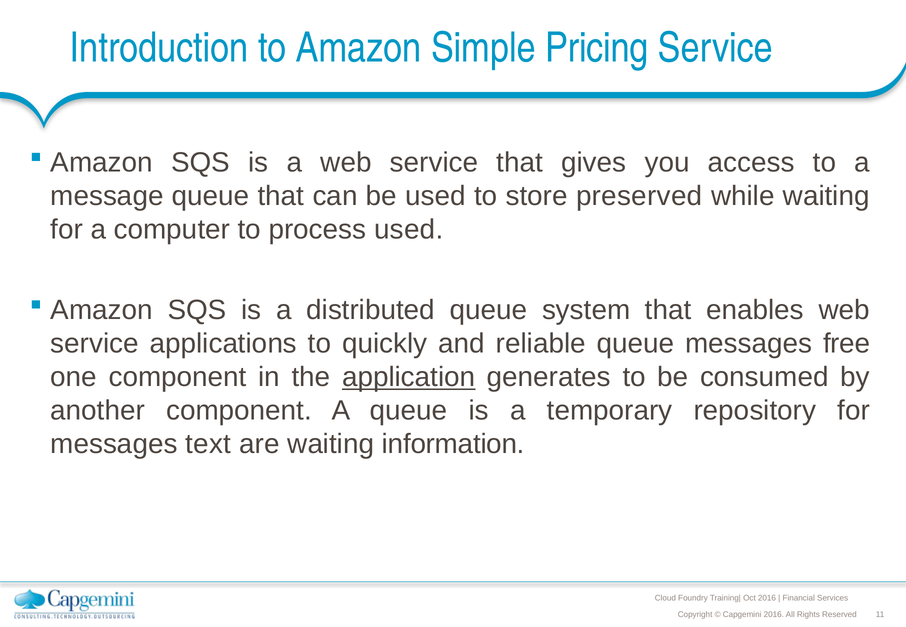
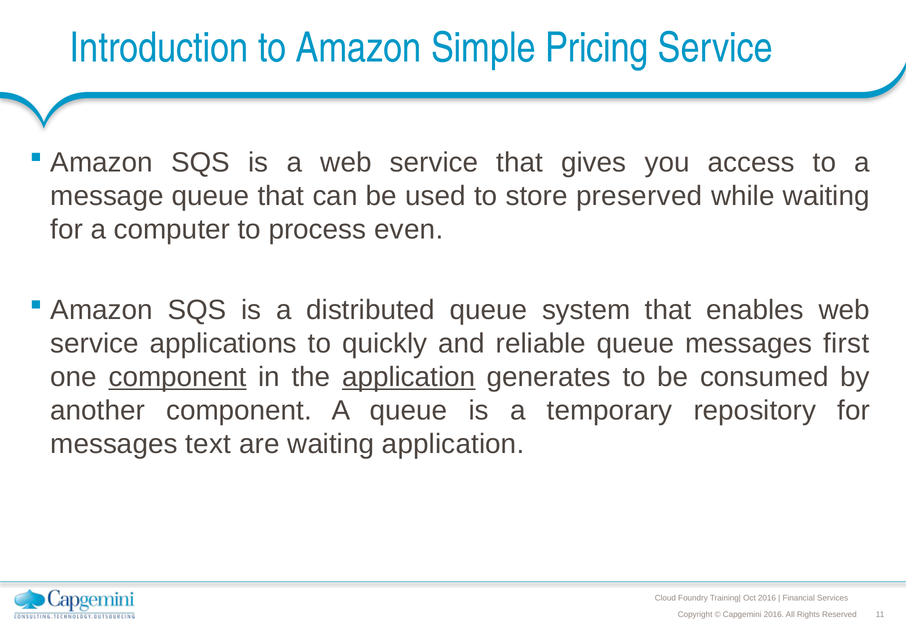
process used: used -> even (409, 230)
free: free -> first (846, 344)
component underline: none -> present (178, 377)
waiting information: information -> application (453, 444)
